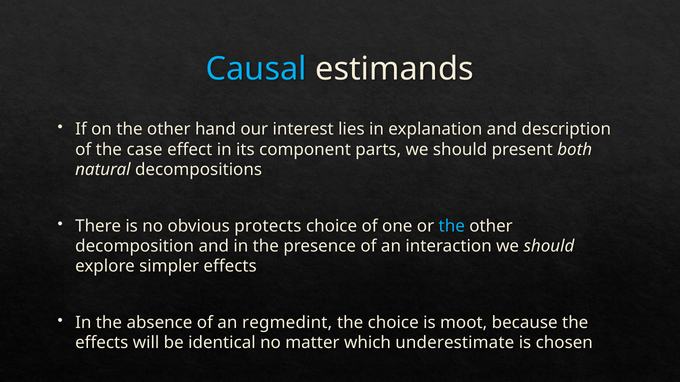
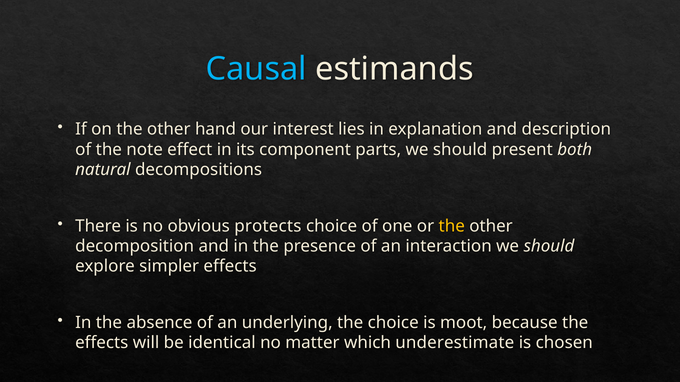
case: case -> note (145, 150)
the colour: light blue -> yellow (452, 226)
regmedint: regmedint -> underlying (287, 323)
